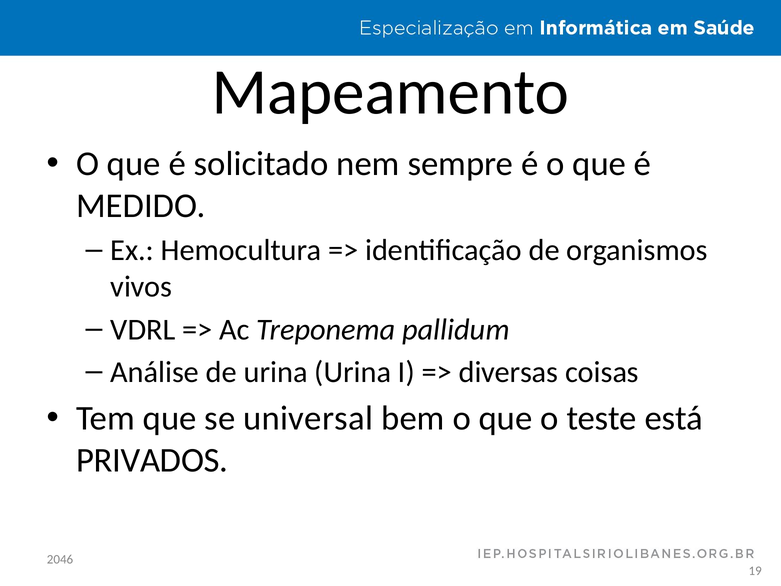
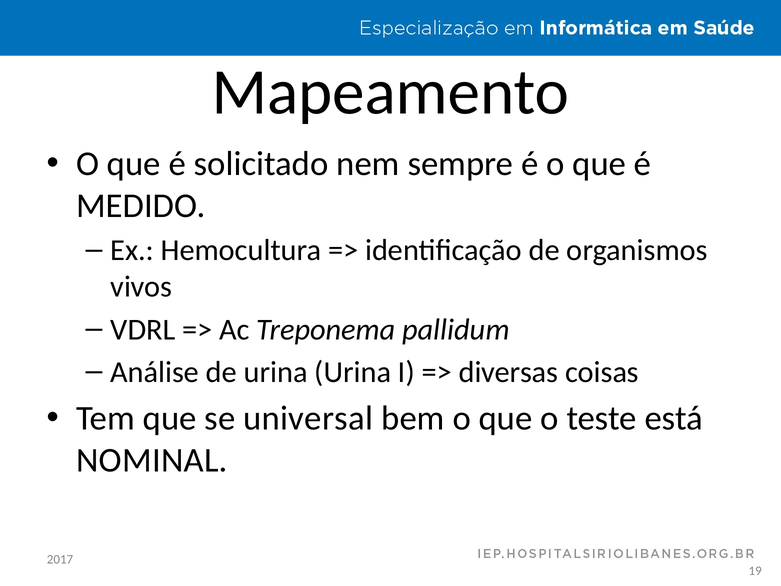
PRIVADOS: PRIVADOS -> NOMINAL (152, 460)
2046: 2046 -> 2017 (60, 559)
